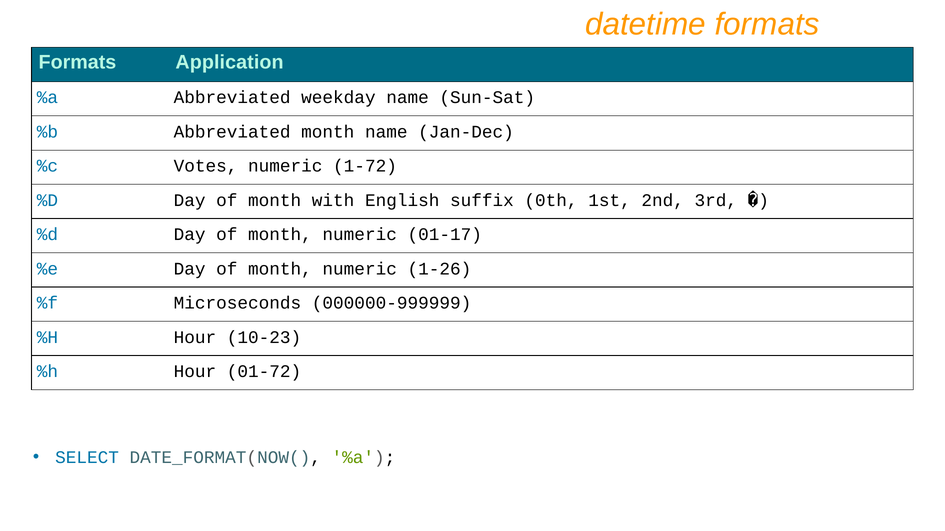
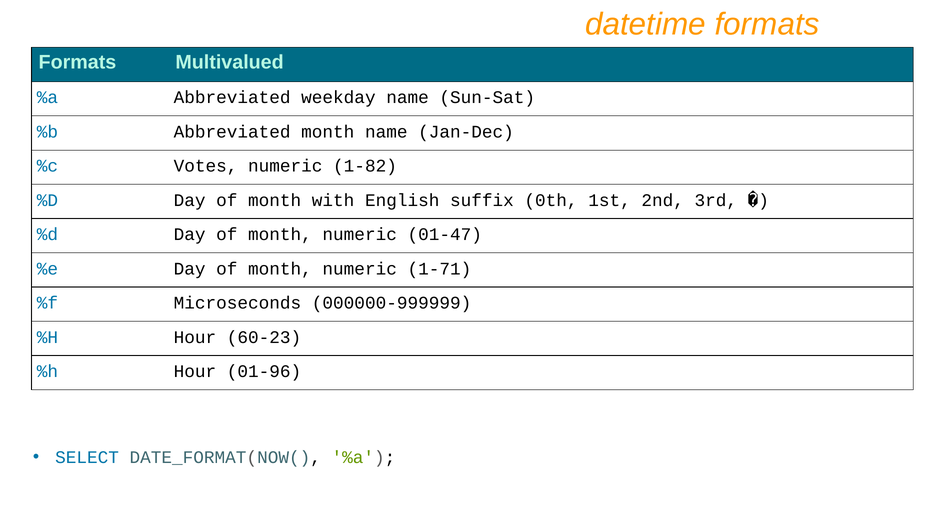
Application: Application -> Multivalued (230, 62)
1-72: 1-72 -> 1-82 (365, 166)
01-17: 01-17 -> 01-47 (445, 235)
1-26: 1-26 -> 1-71 (439, 269)
10-23: 10-23 -> 60-23 (264, 338)
01-72: 01-72 -> 01-96 (264, 372)
